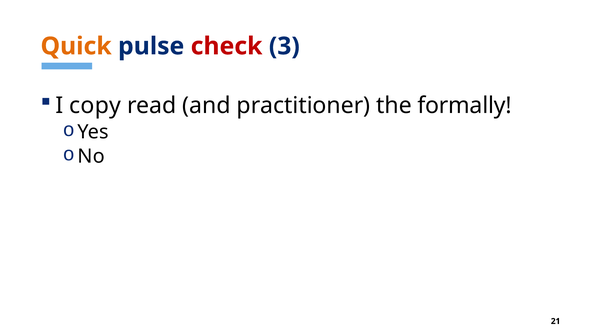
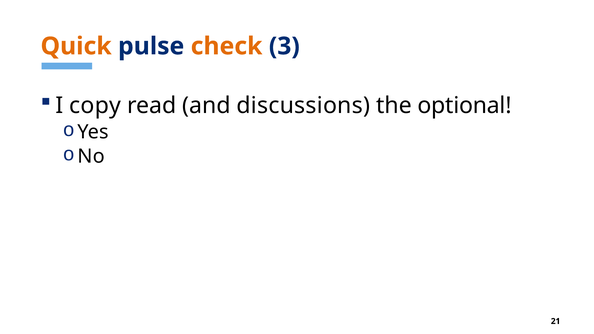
check colour: red -> orange (227, 46)
practitioner: practitioner -> discussions (303, 106)
formally: formally -> optional (465, 106)
